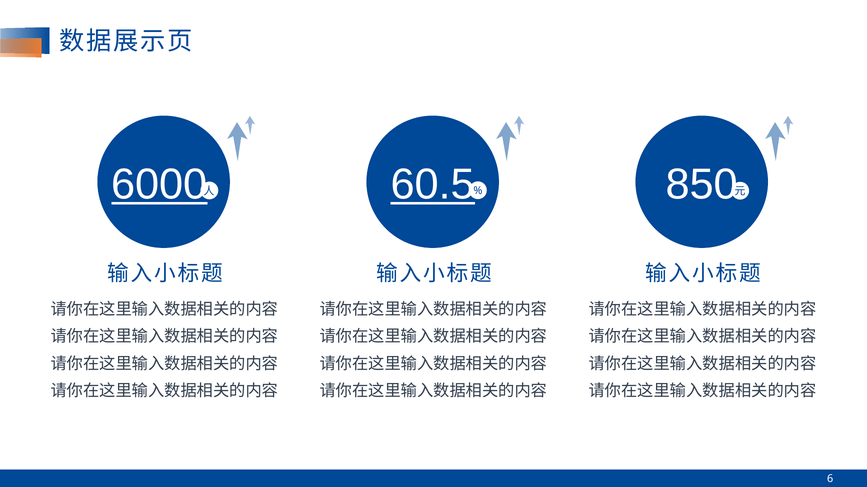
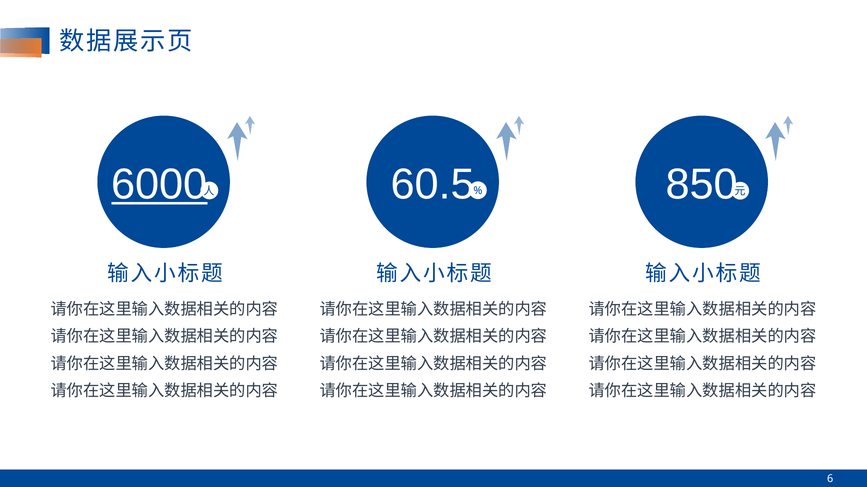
60.5 underline: present -> none (433, 185)
